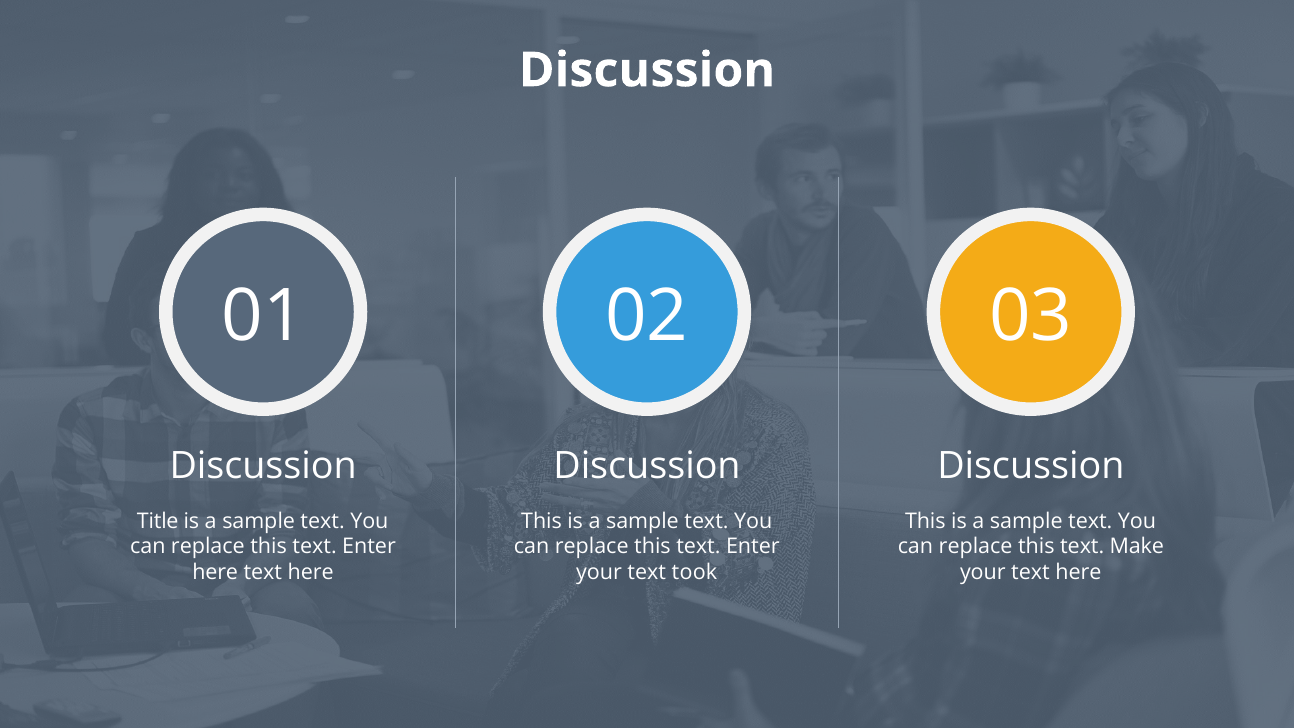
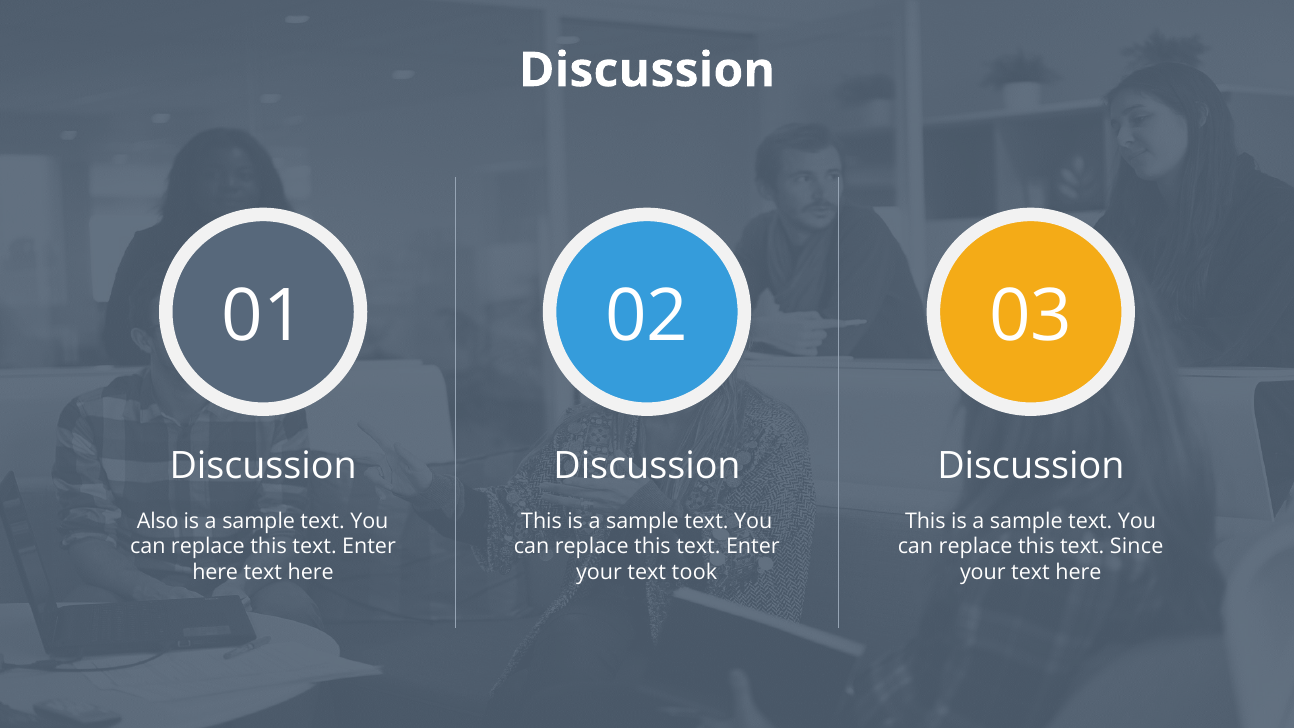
Title: Title -> Also (158, 521)
Make: Make -> Since (1137, 547)
